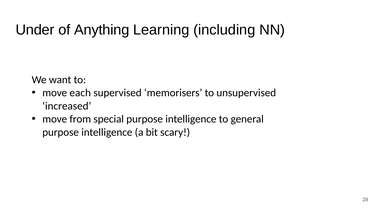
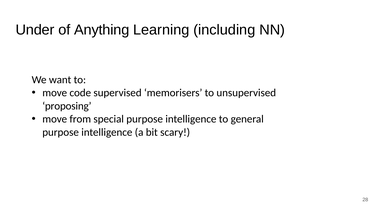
each: each -> code (80, 93)
increased: increased -> proposing (67, 106)
